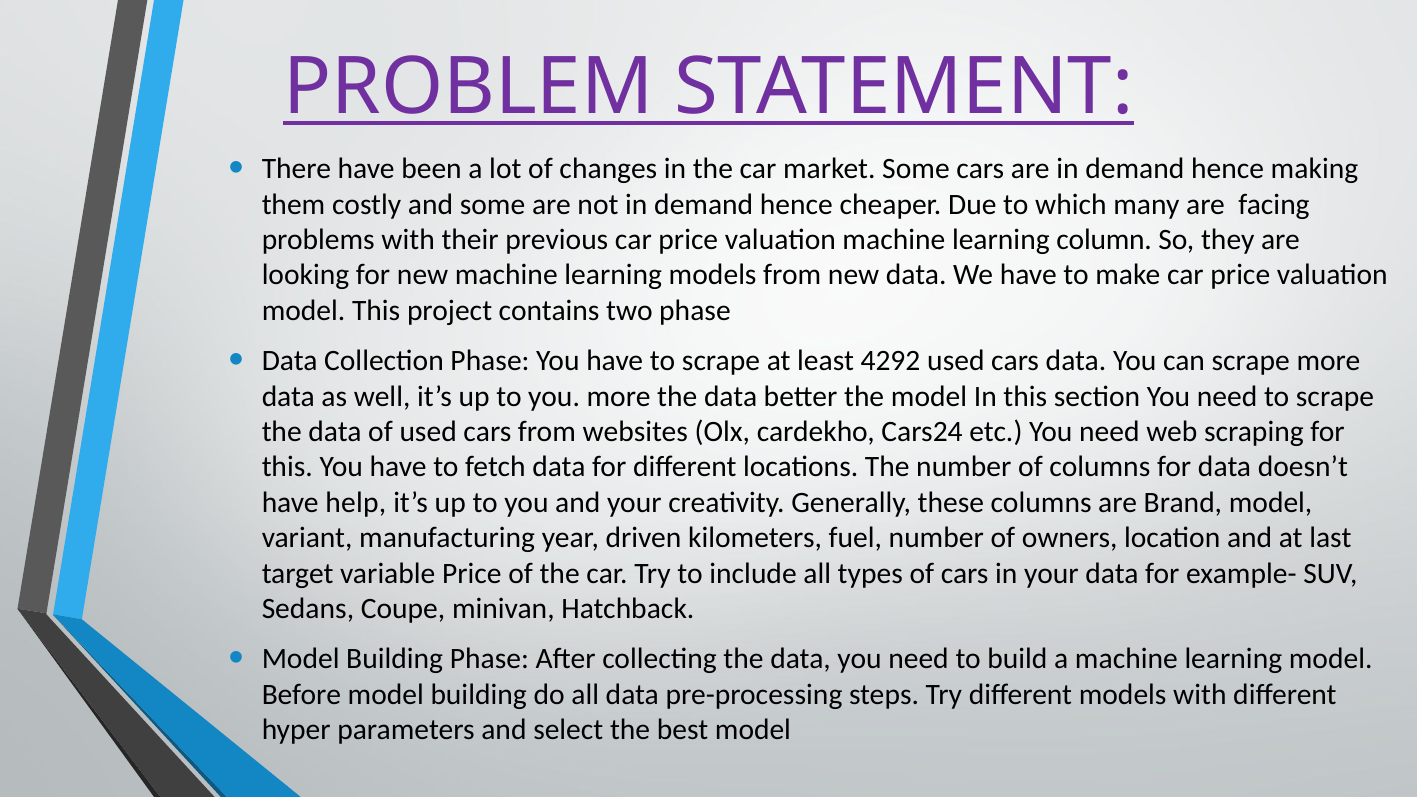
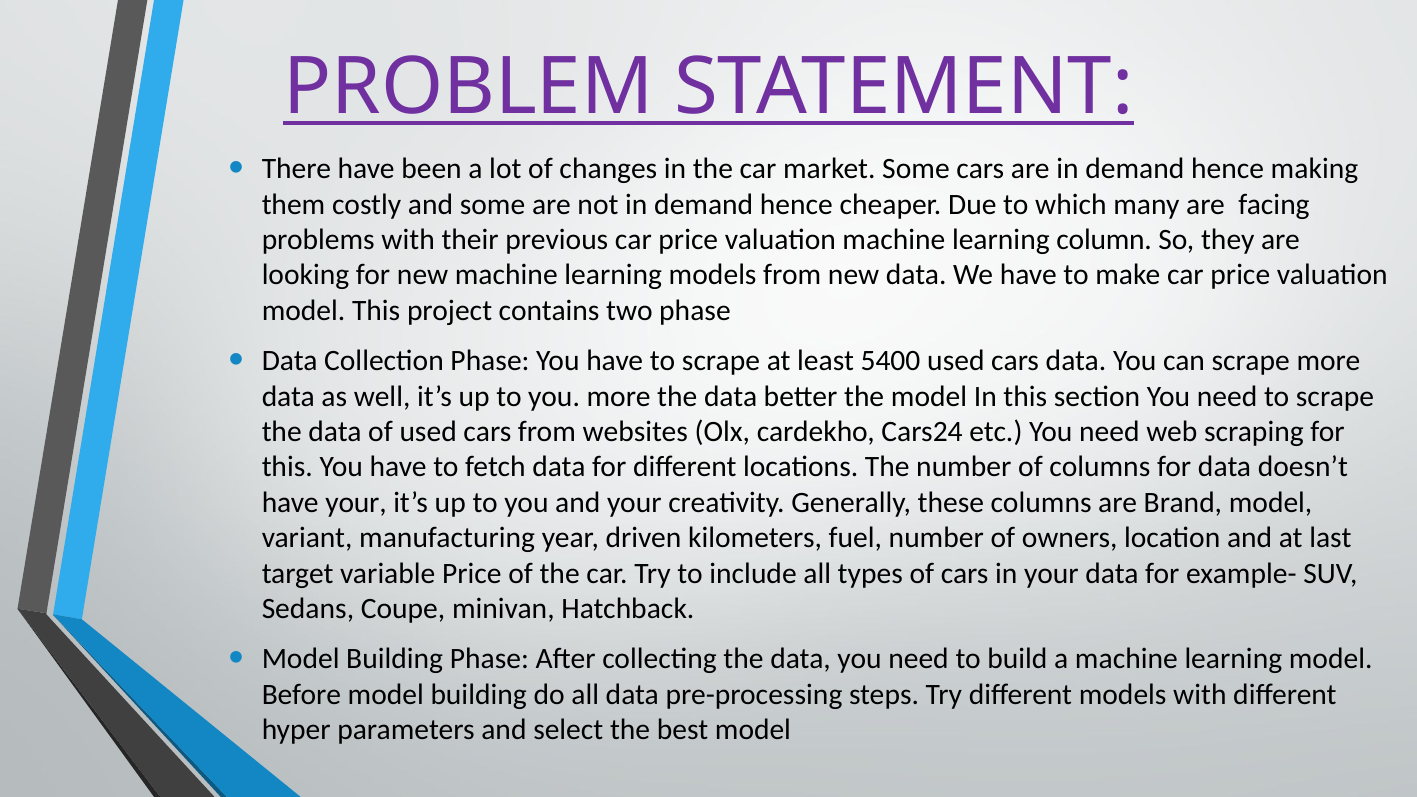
4292: 4292 -> 5400 (890, 361)
have help: help -> your (356, 503)
